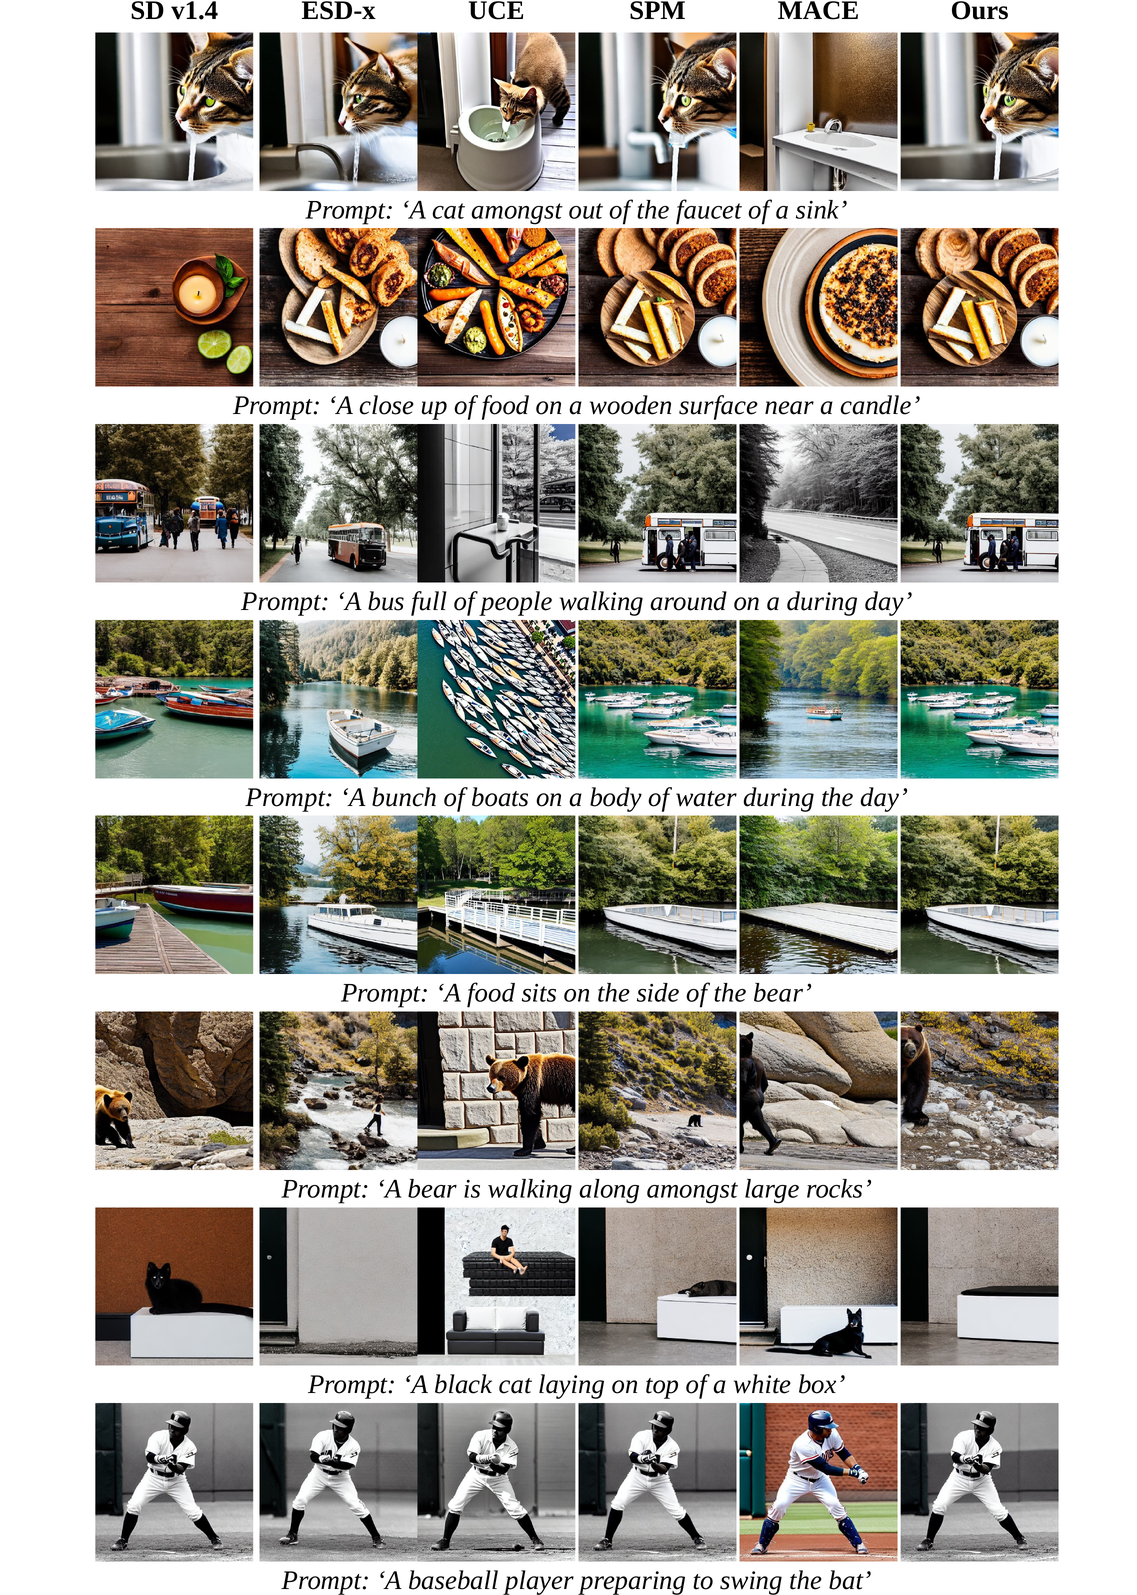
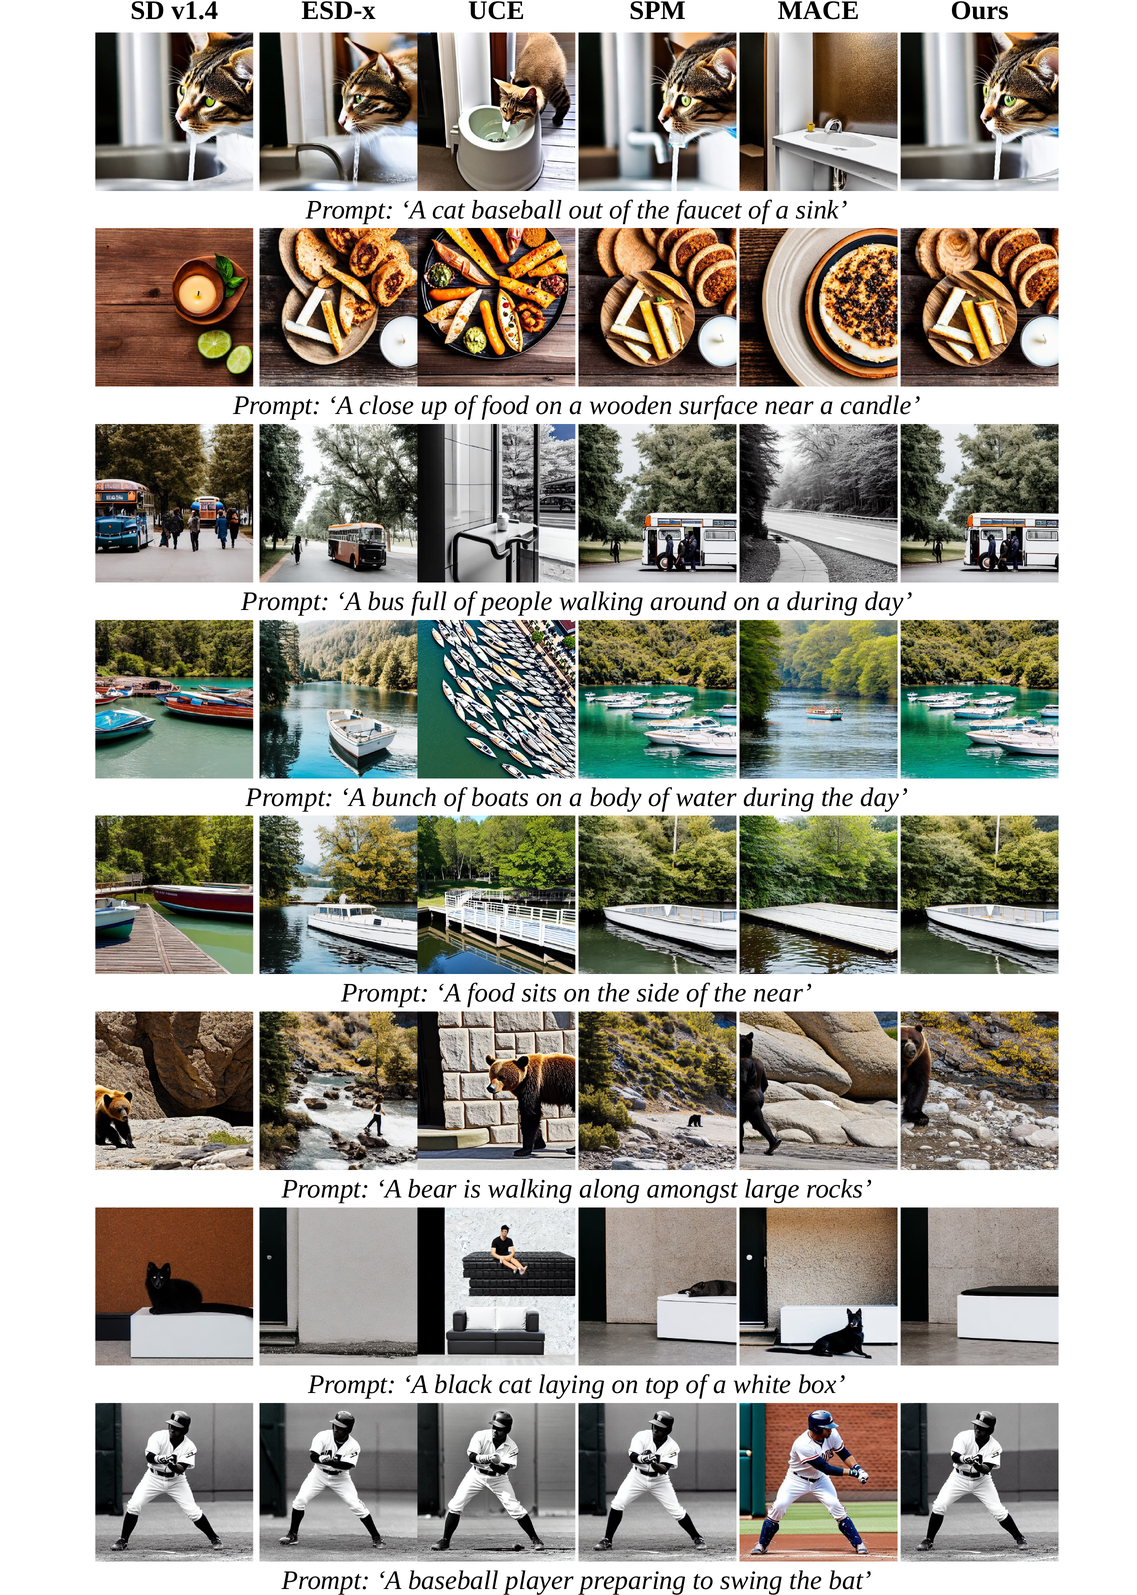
cat amongst: amongst -> baseball (517, 210)
the bear: bear -> near (783, 993)
